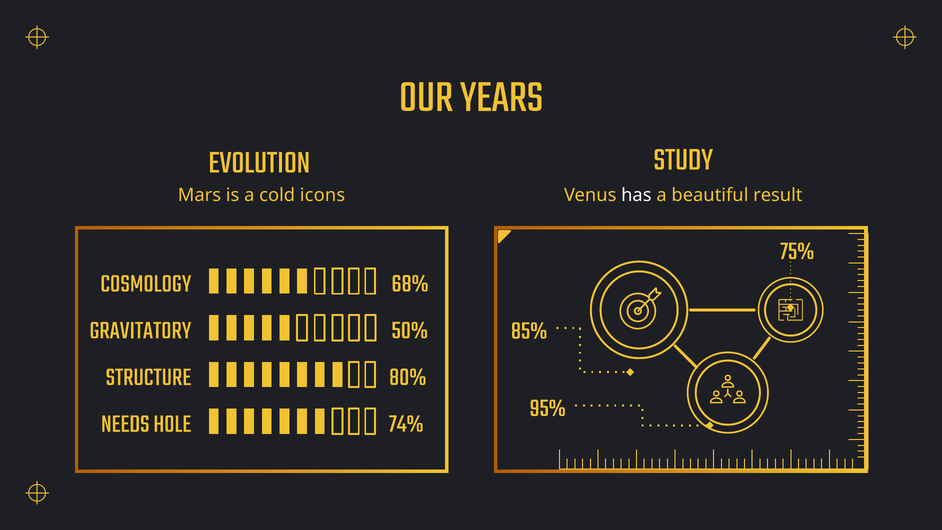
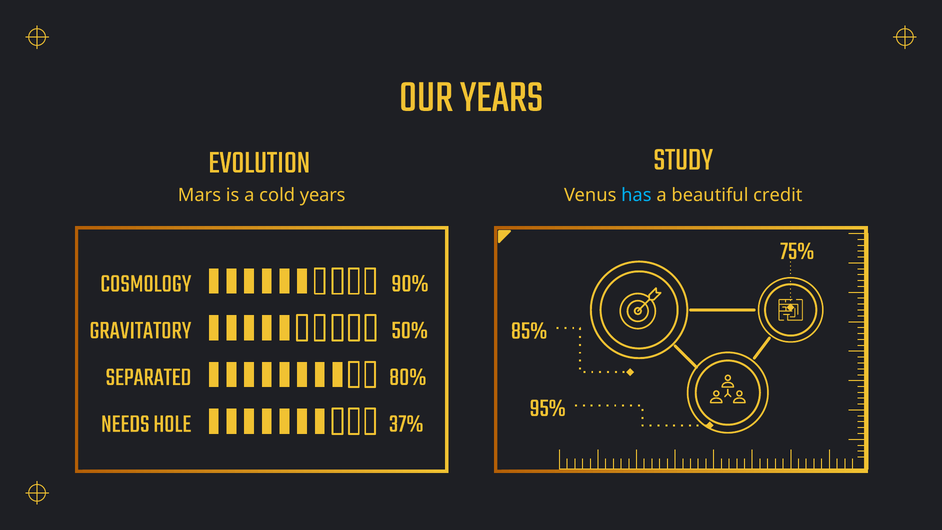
cold icons: icons -> years (323, 195)
has colour: white -> light blue (636, 195)
result: result -> credit (778, 195)
68%: 68% -> 90% (410, 283)
STRUCTURE: STRUCTURE -> SEPARATED (148, 376)
74%: 74% -> 37% (406, 423)
